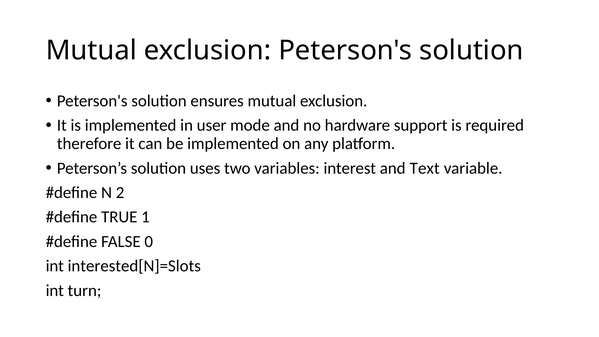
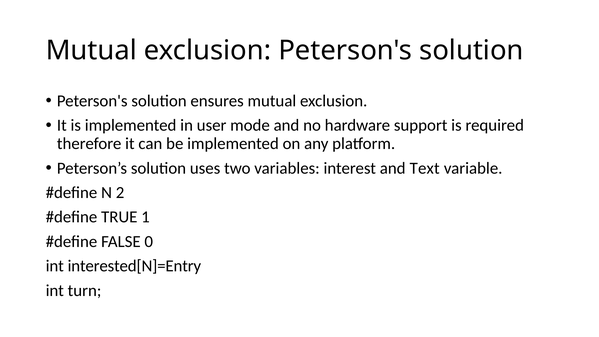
interested[N]=Slots: interested[N]=Slots -> interested[N]=Entry (134, 266)
